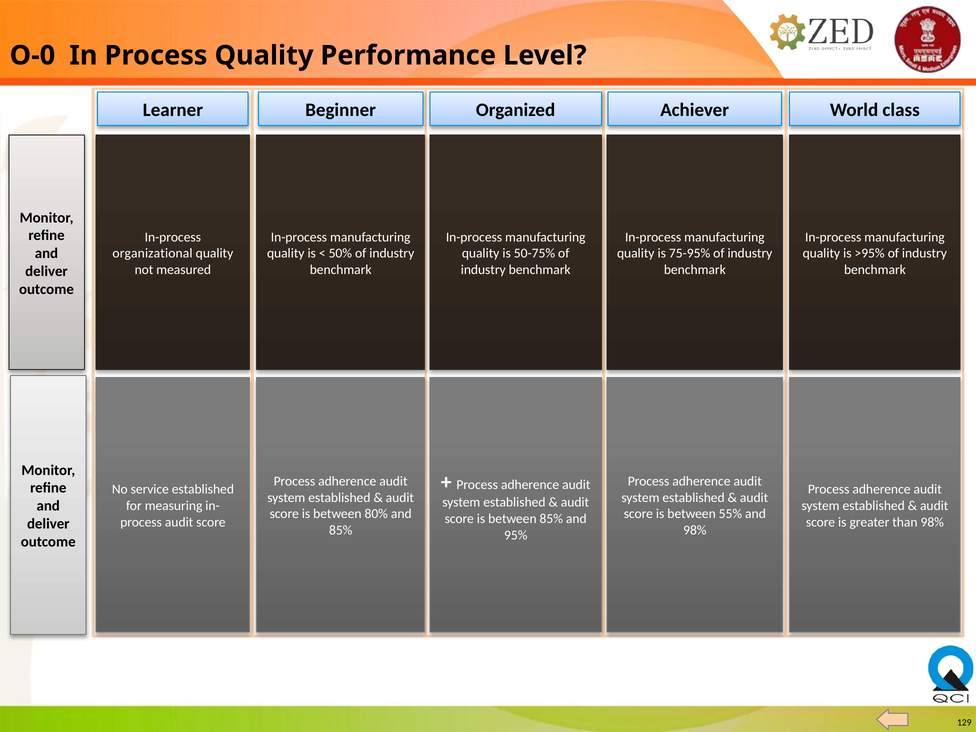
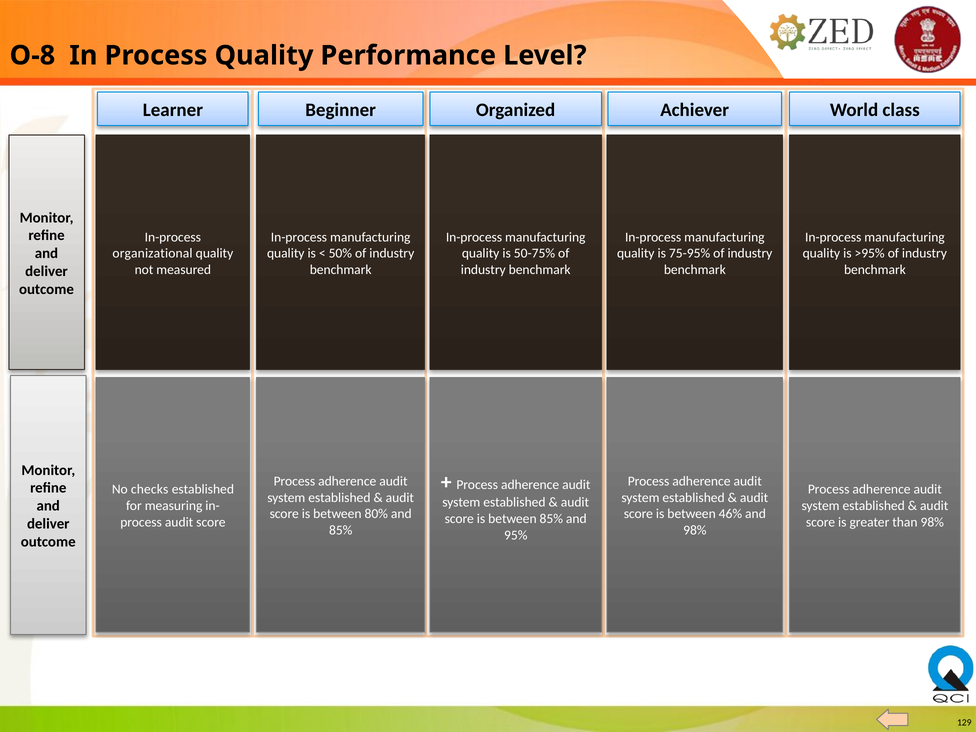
O-0: O-0 -> O-8 (32, 55)
service: service -> checks (150, 489)
55%: 55% -> 46% (730, 514)
